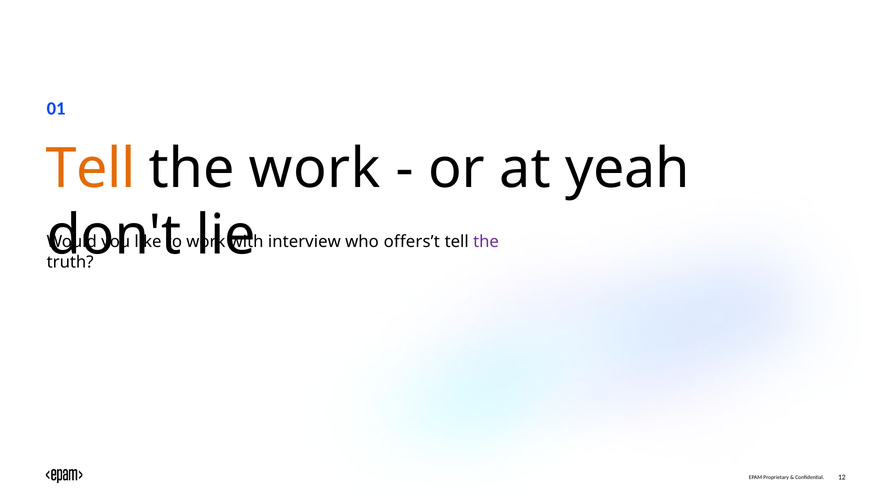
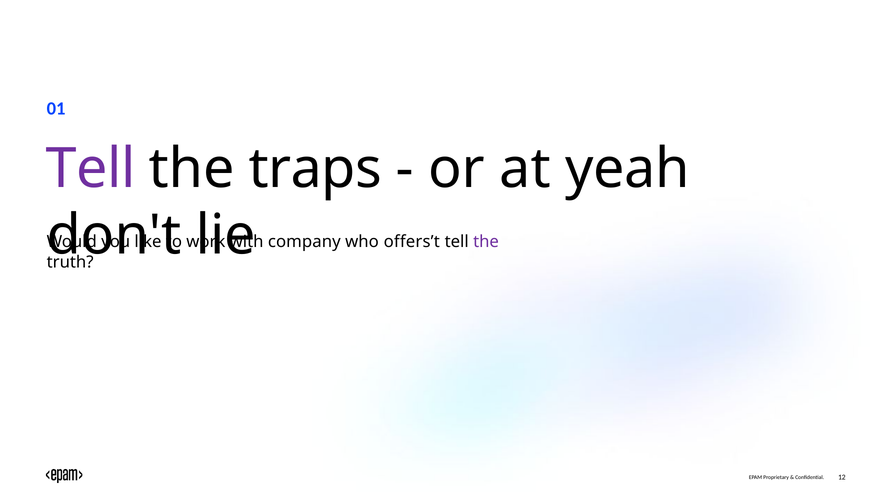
Tell colour: orange -> purple (91, 169)
the work: work -> traps (315, 169)
interview: interview -> company (304, 242)
